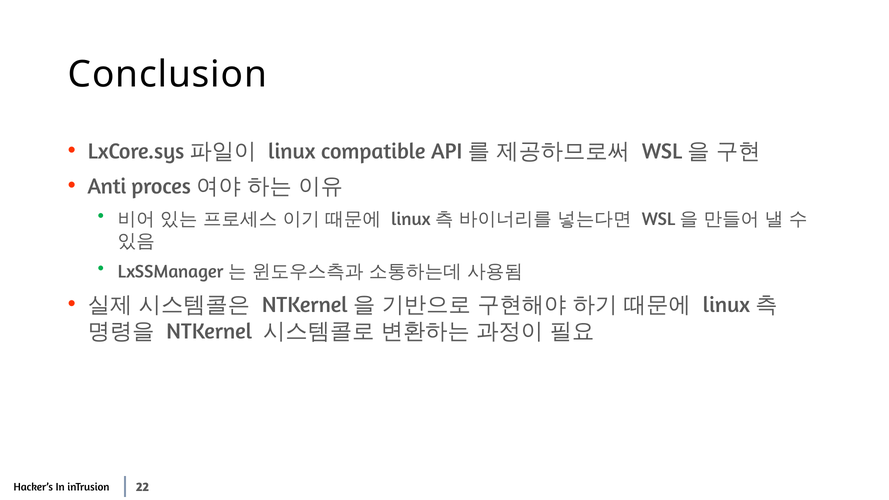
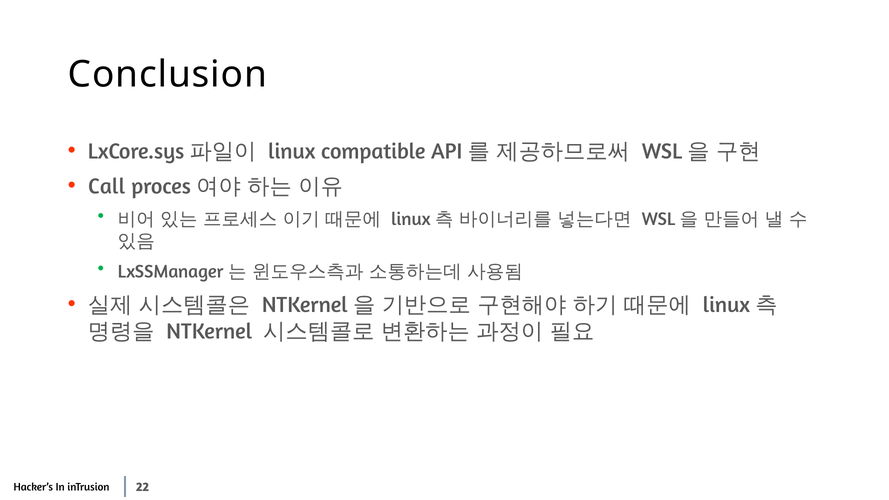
Anti: Anti -> Call (107, 186)
